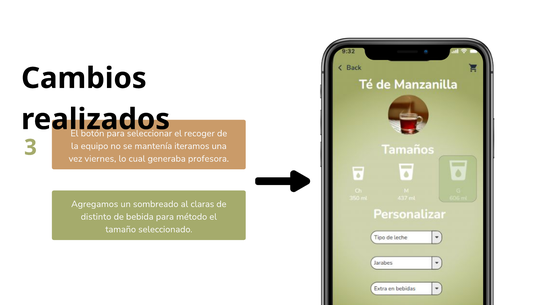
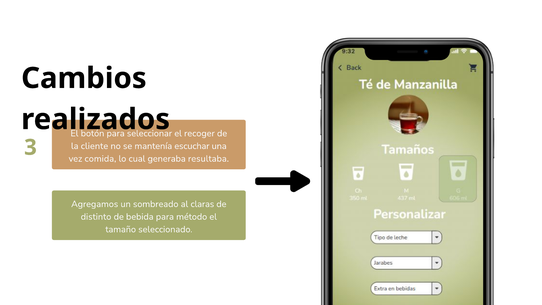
equipo: equipo -> cliente (94, 146)
iteramos: iteramos -> escuchar (192, 146)
viernes: viernes -> comida (100, 159)
profesora: profesora -> resultaba (208, 159)
